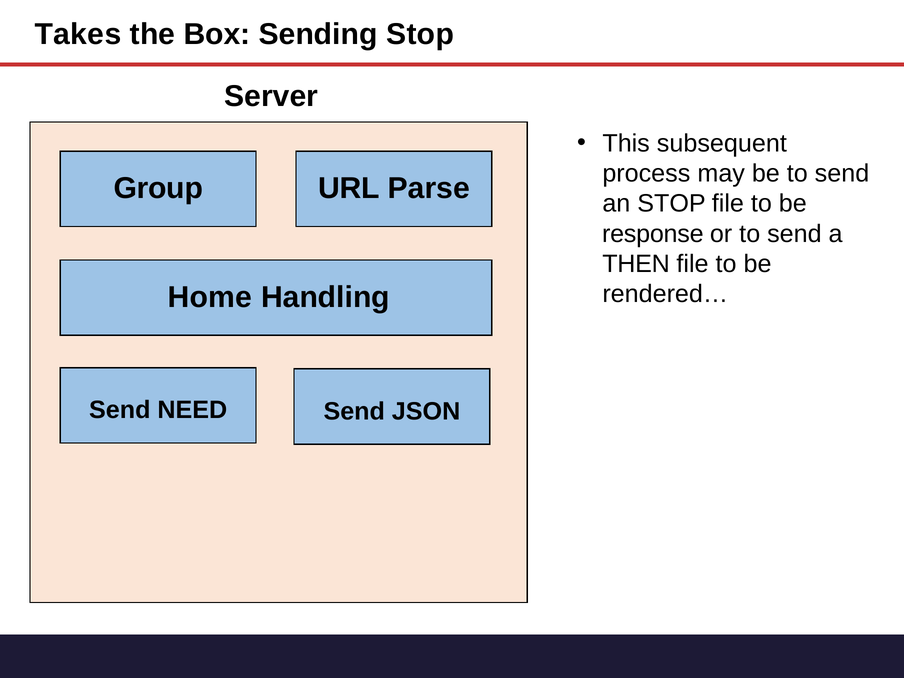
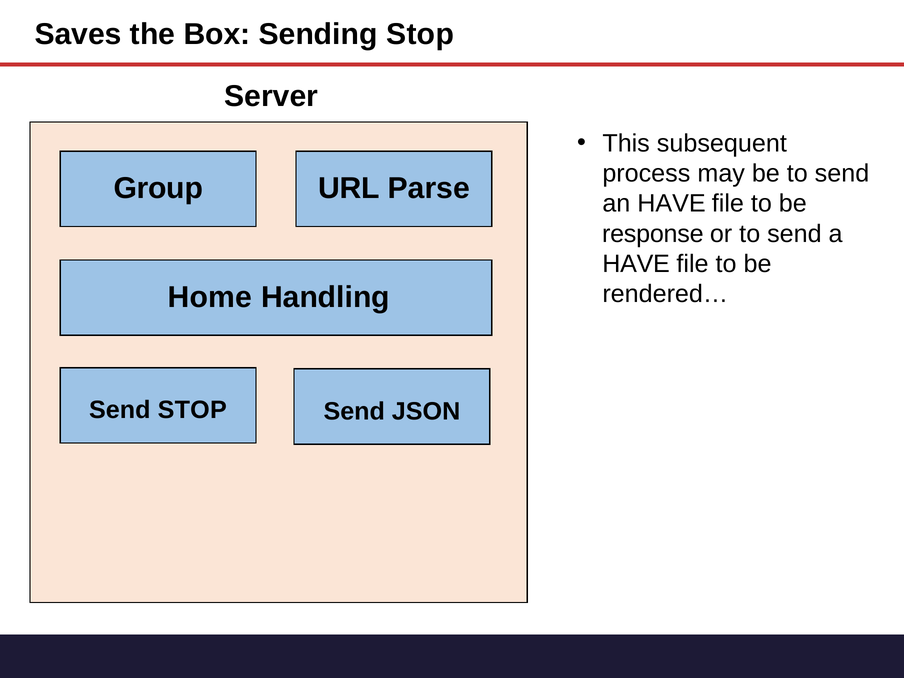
Takes: Takes -> Saves (78, 34)
an STOP: STOP -> HAVE (672, 204)
THEN: THEN -> HAVE (636, 264)
Send NEED: NEED -> STOP (192, 410)
